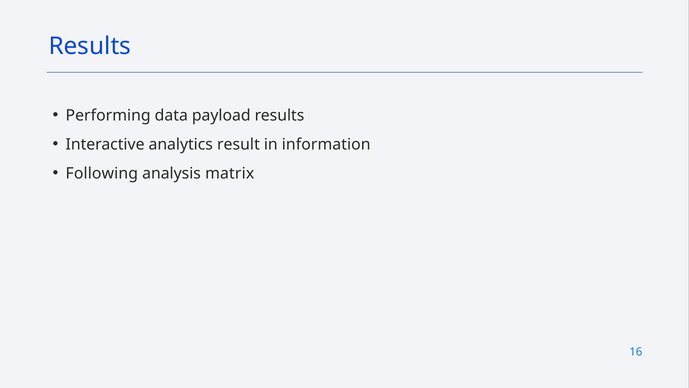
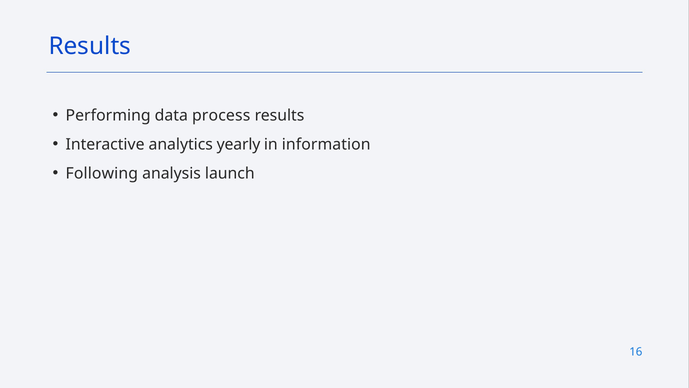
payload: payload -> process (221, 115)
result: result -> yearly (239, 144)
matrix: matrix -> launch (230, 173)
